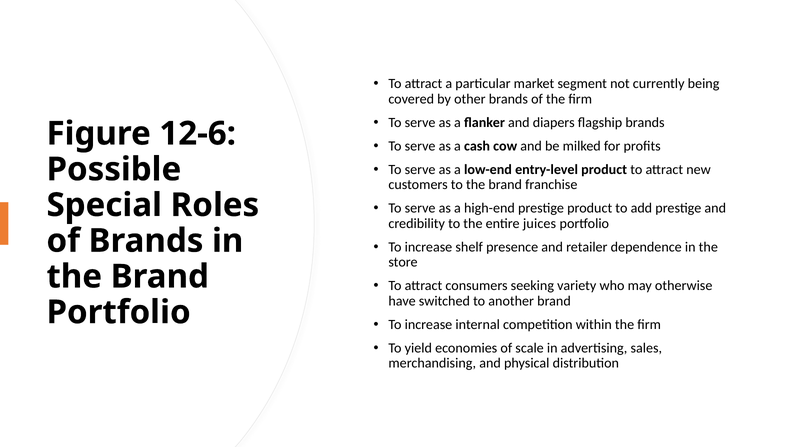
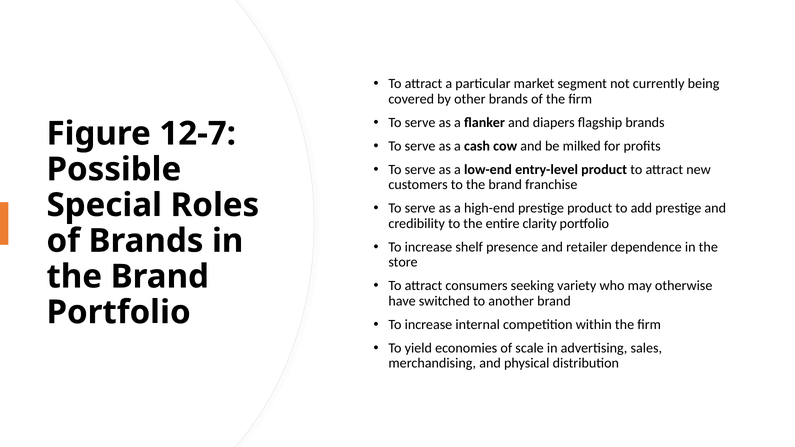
12-6: 12-6 -> 12-7 (198, 134)
juices: juices -> clarity (540, 223)
